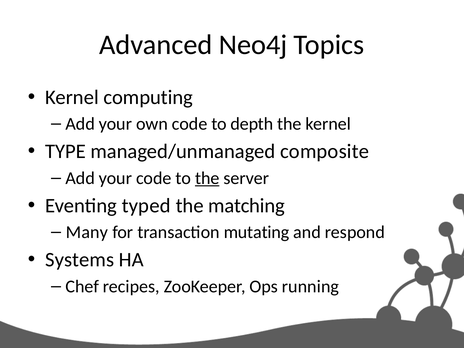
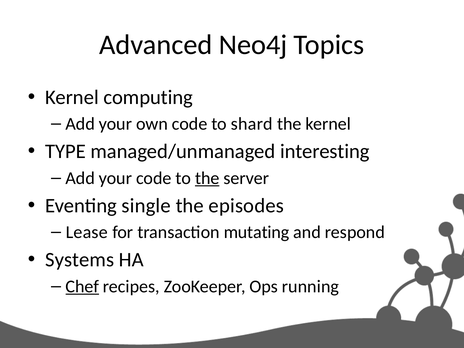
depth: depth -> shard (252, 124)
composite: composite -> interesting (325, 152)
typed: typed -> single (146, 206)
matching: matching -> episodes (246, 206)
Many: Many -> Lease (87, 232)
Chef underline: none -> present (82, 286)
